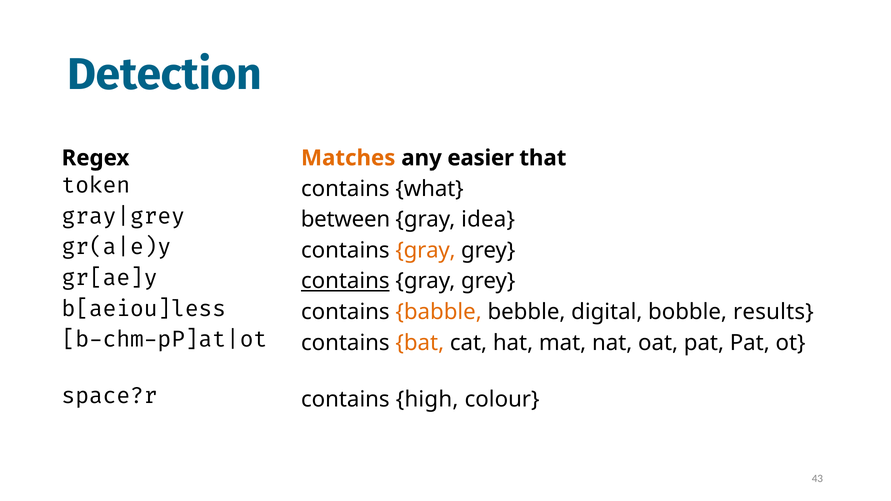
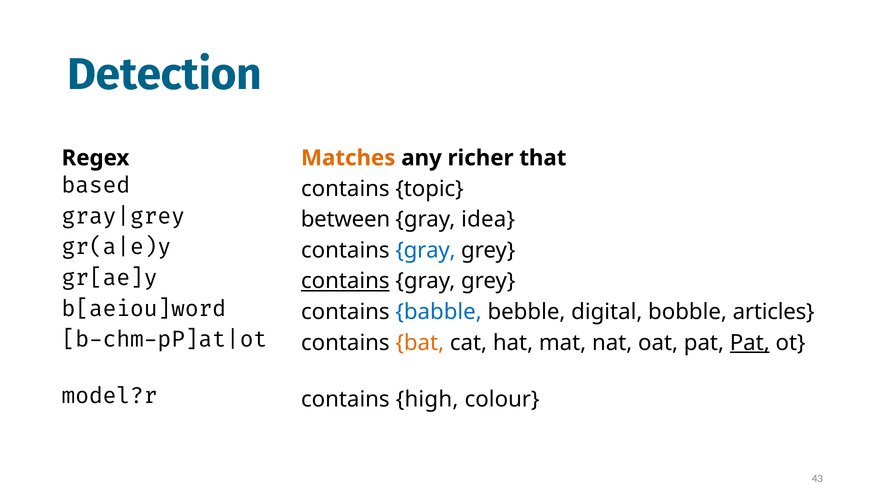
easier: easier -> richer (481, 158)
token: token -> based (96, 186)
what: what -> topic (430, 189)
gray colour: orange -> blue (425, 250)
b[aeiou]less: b[aeiou]less -> b[aeiou]word (144, 309)
babble colour: orange -> blue (439, 312)
results: results -> articles (774, 312)
Pat underline: none -> present (750, 343)
space?r: space?r -> model?r (110, 396)
